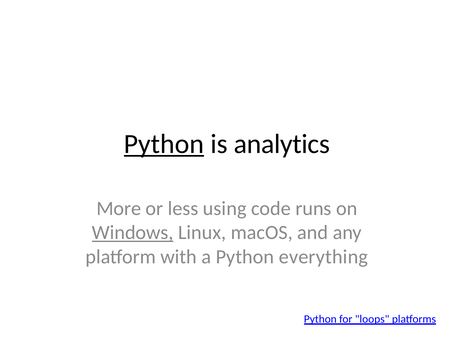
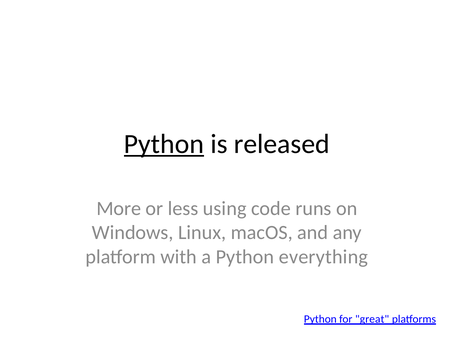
analytics: analytics -> released (282, 144)
Windows underline: present -> none (133, 233)
loops: loops -> great (372, 320)
